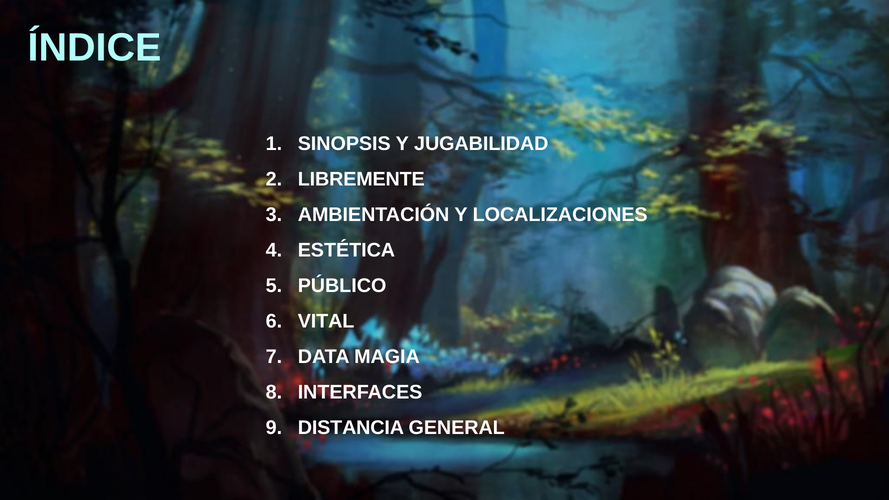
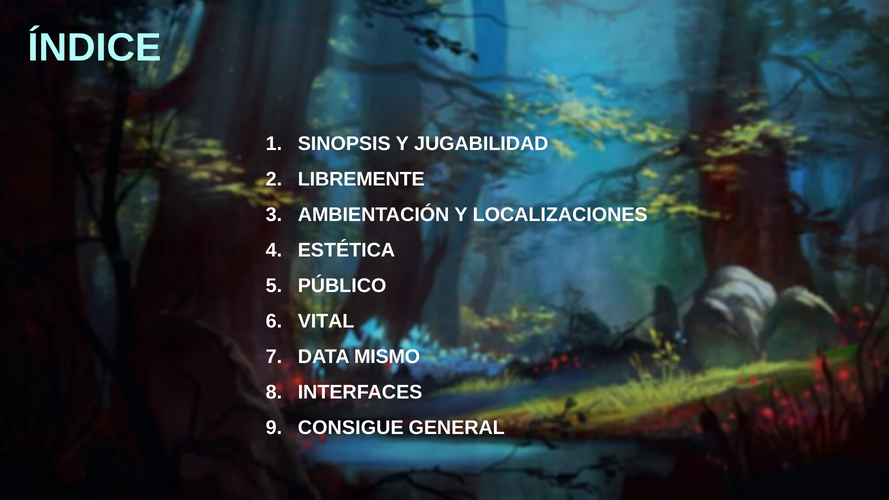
MAGIA: MAGIA -> MISMO (387, 357)
DISTANCIA: DISTANCIA -> CONSIGUE (351, 428)
